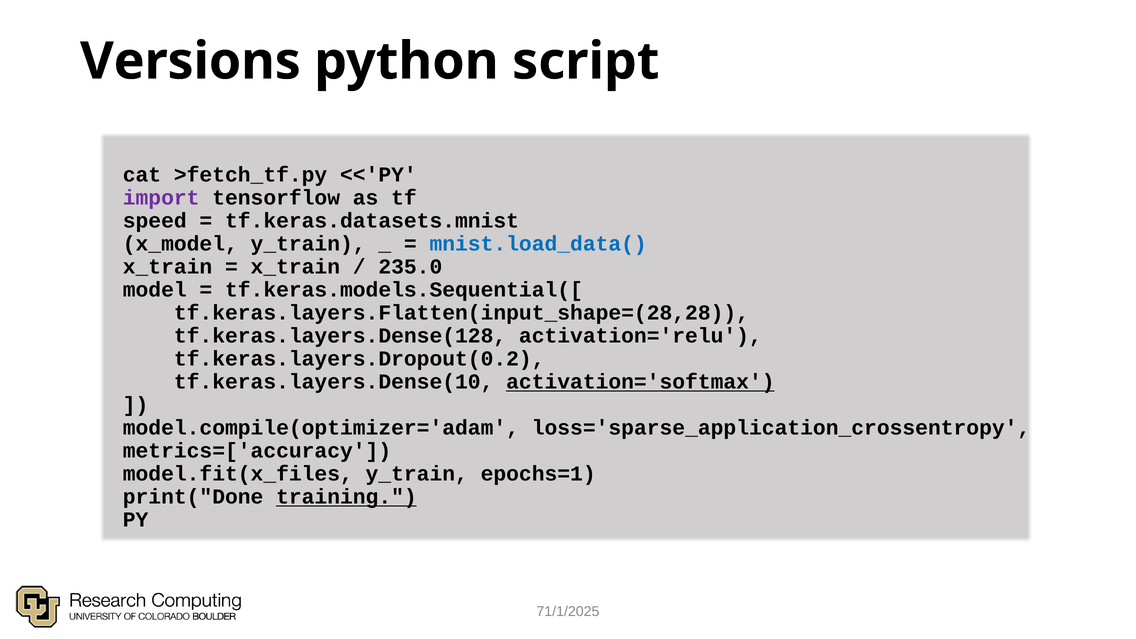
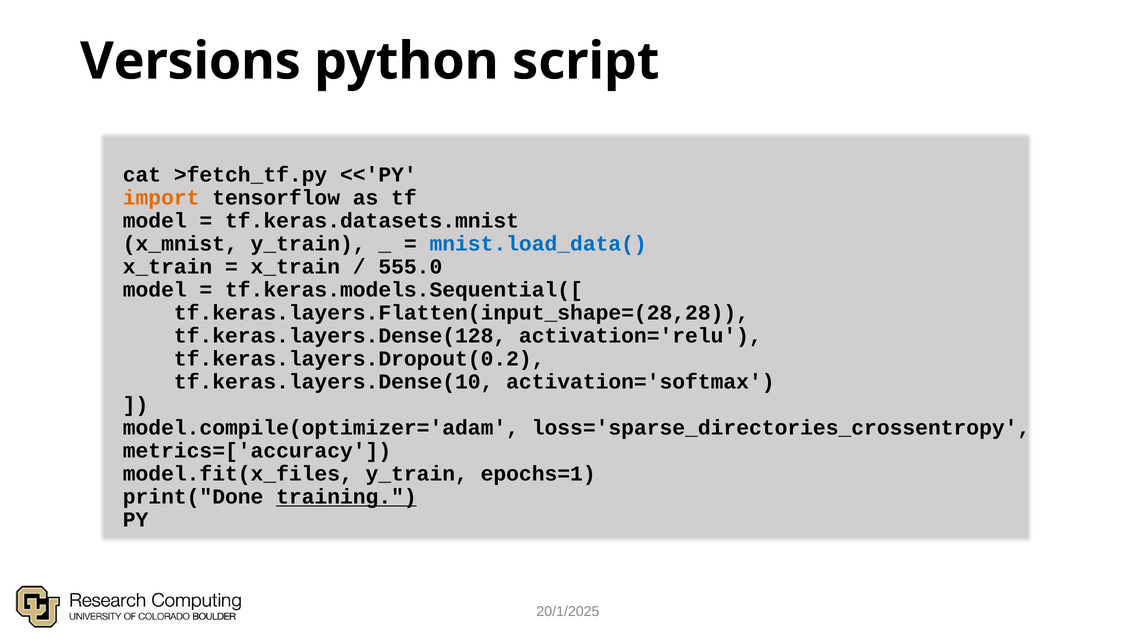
import colour: purple -> orange (161, 198)
speed: speed -> model (155, 221)
x_model: x_model -> x_mnist (180, 244)
235.0: 235.0 -> 555.0 (410, 267)
activation='softmax underline: present -> none (640, 382)
loss='sparse_application_crossentropy: loss='sparse_application_crossentropy -> loss='sparse_directories_crossentropy (781, 428)
71/1/2025: 71/1/2025 -> 20/1/2025 (568, 612)
